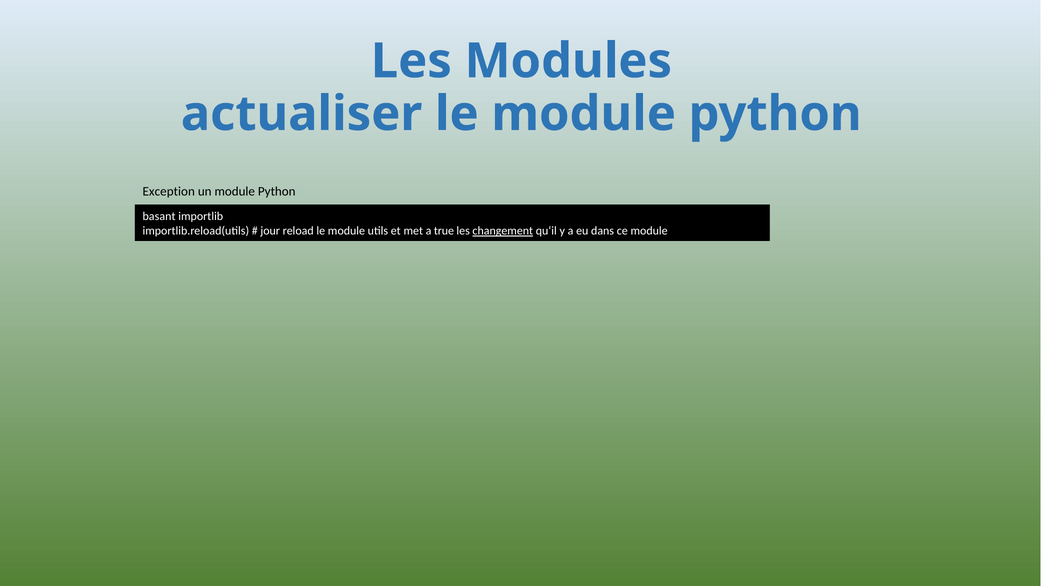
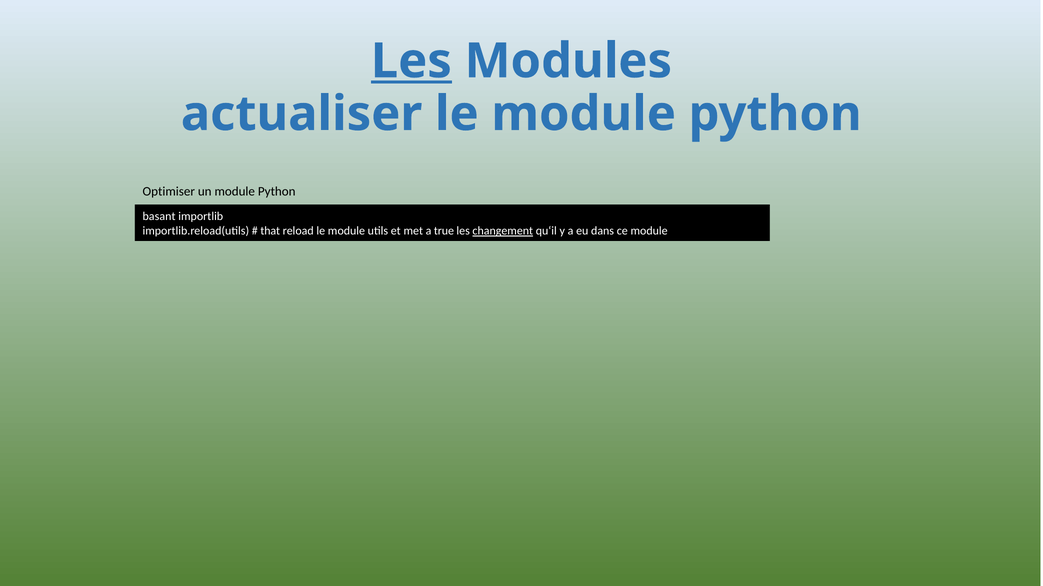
Les underline: none -> present (411, 61)
Exception: Exception -> Optimiser (169, 192)
jour: jour -> that (270, 231)
